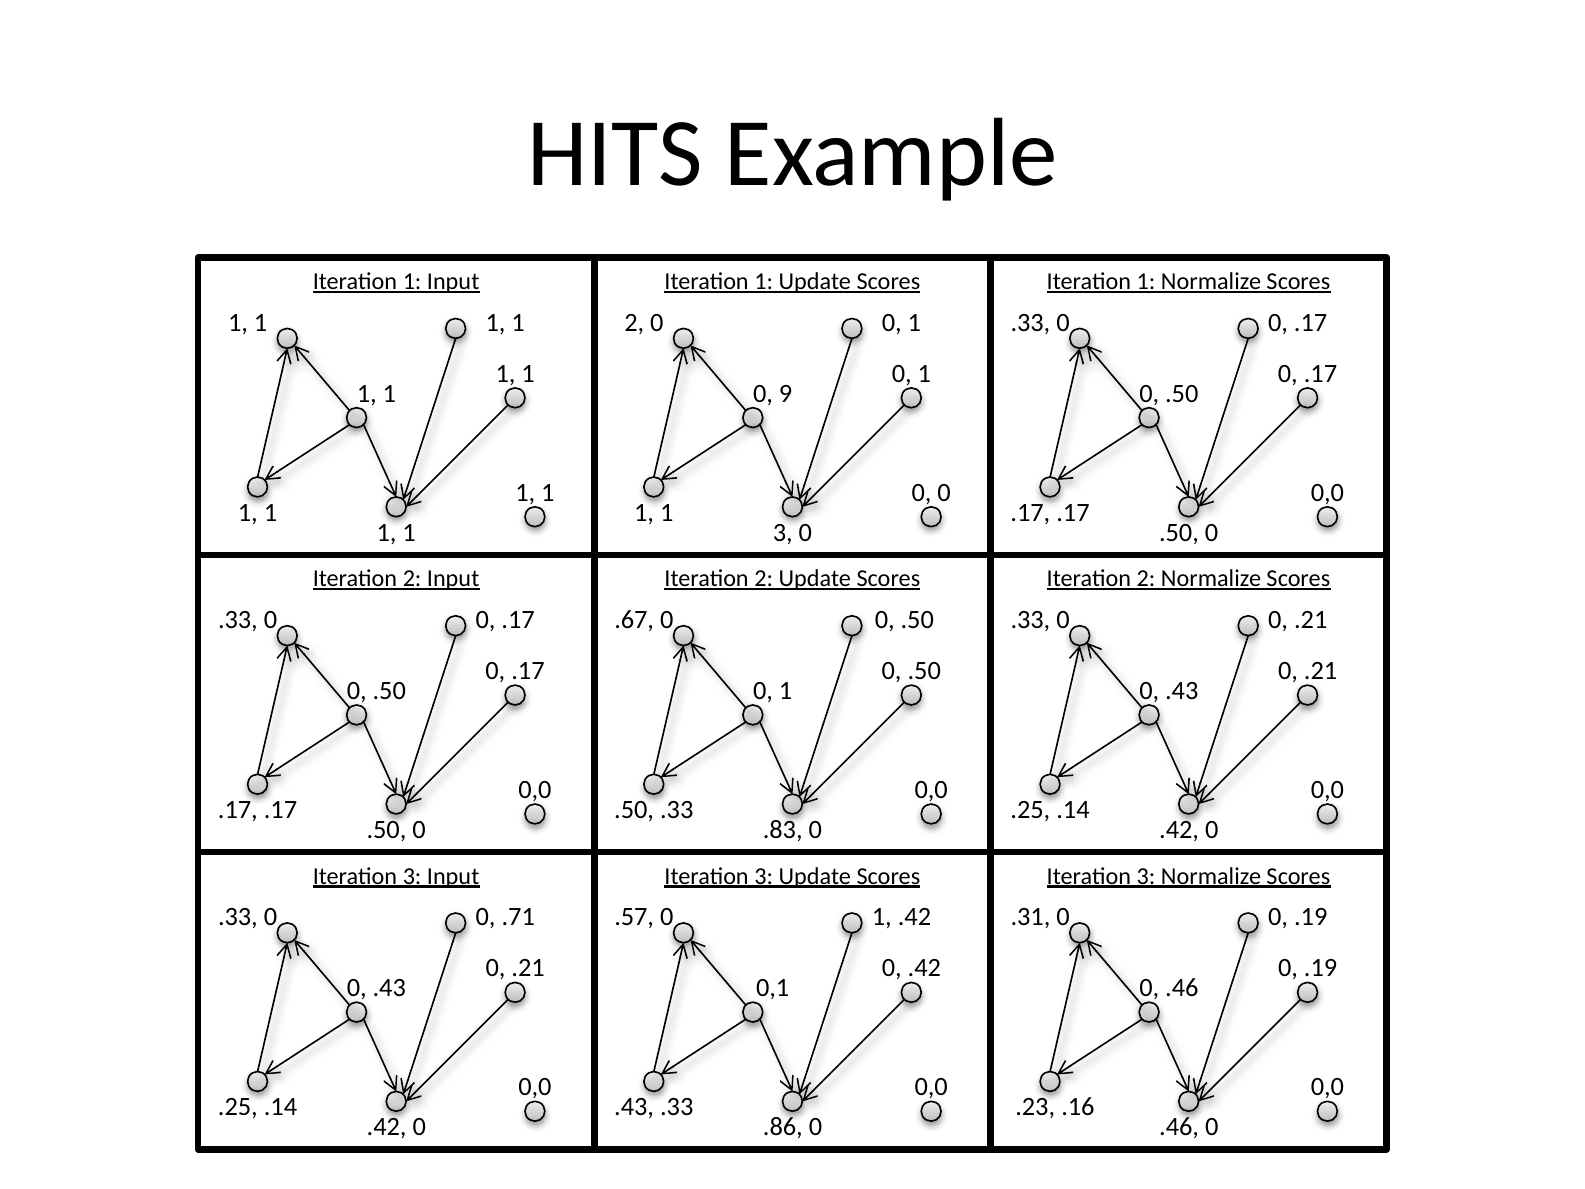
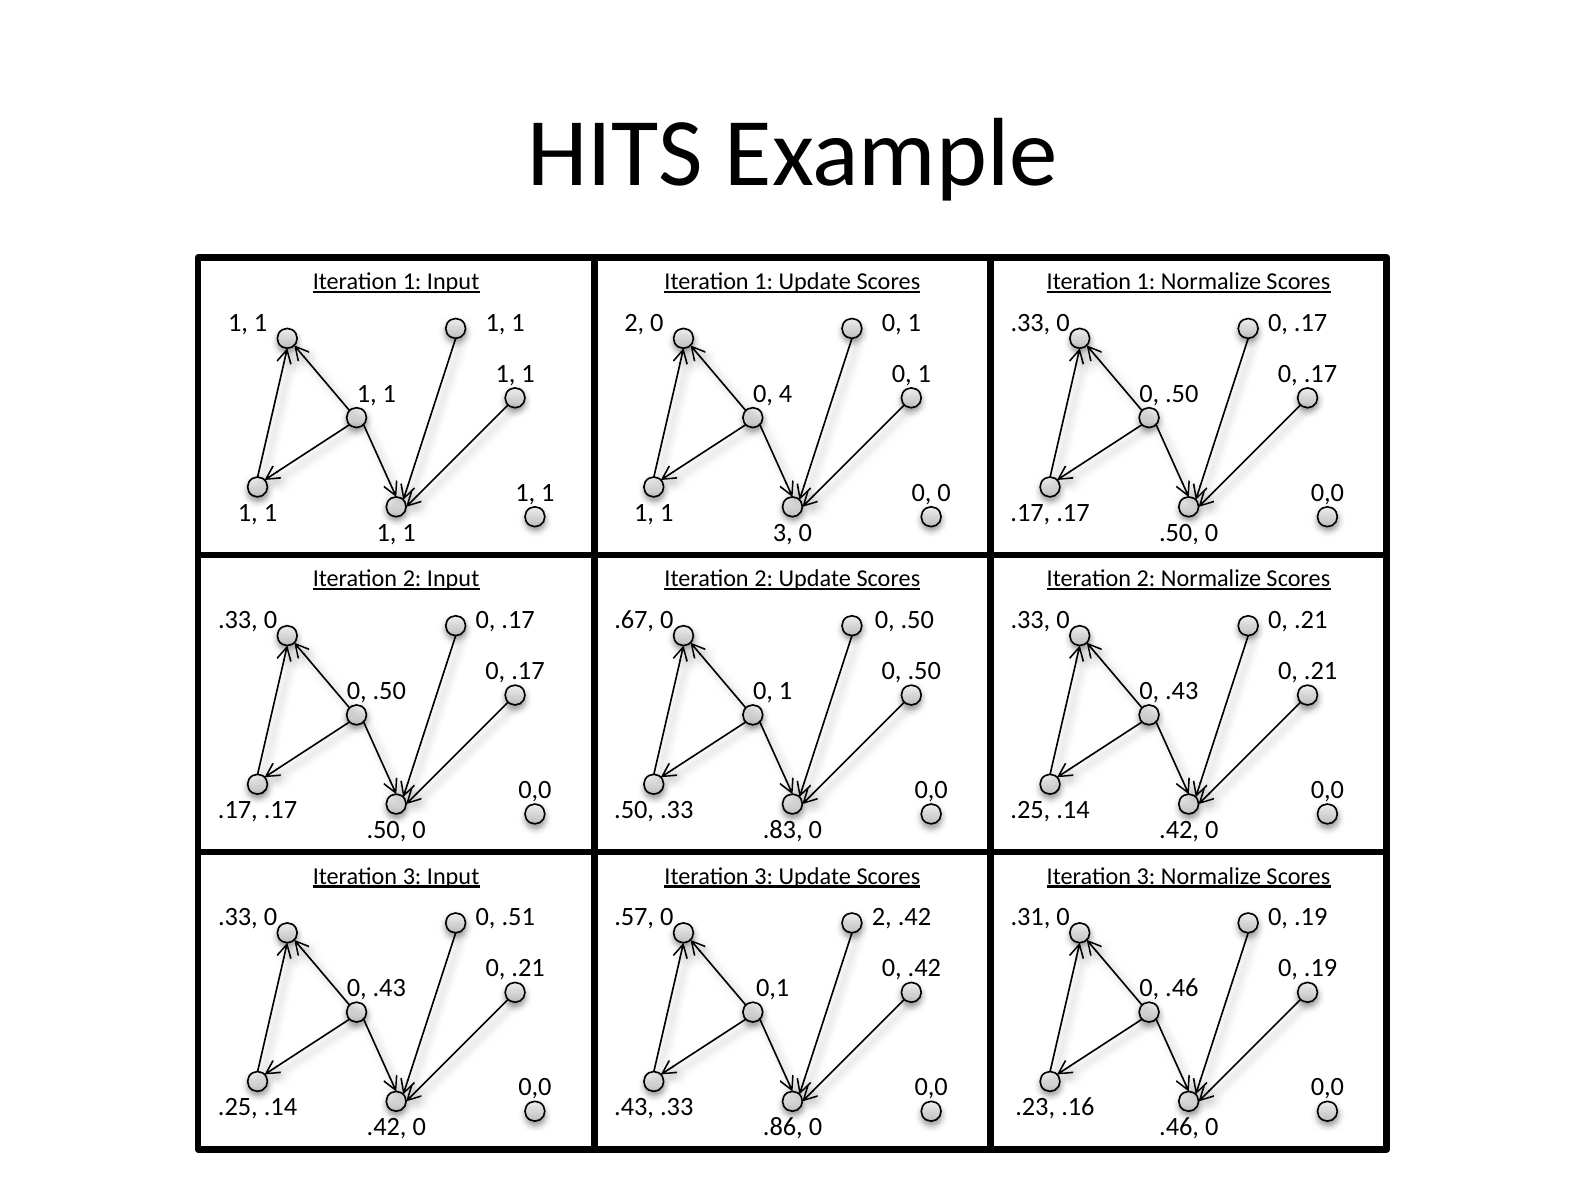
9: 9 -> 4 (786, 393)
.71: .71 -> .51 (518, 917)
1: 1 -> 2 (882, 917)
